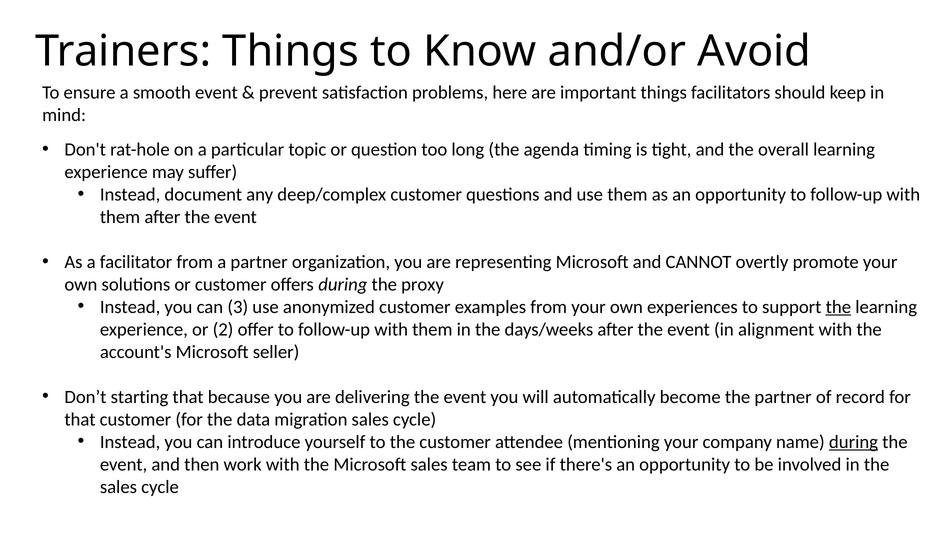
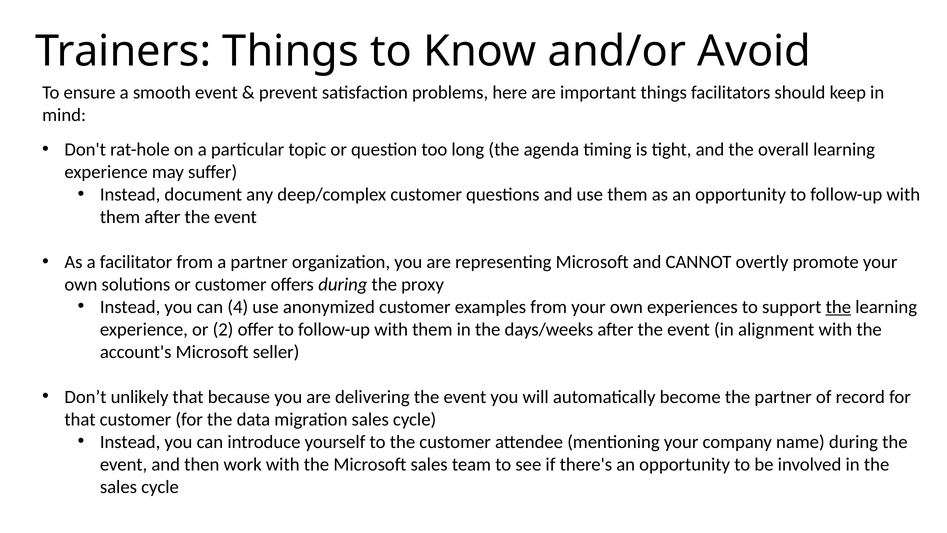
3: 3 -> 4 (238, 307)
starting: starting -> unlikely (140, 397)
during underline: present -> none (854, 442)
